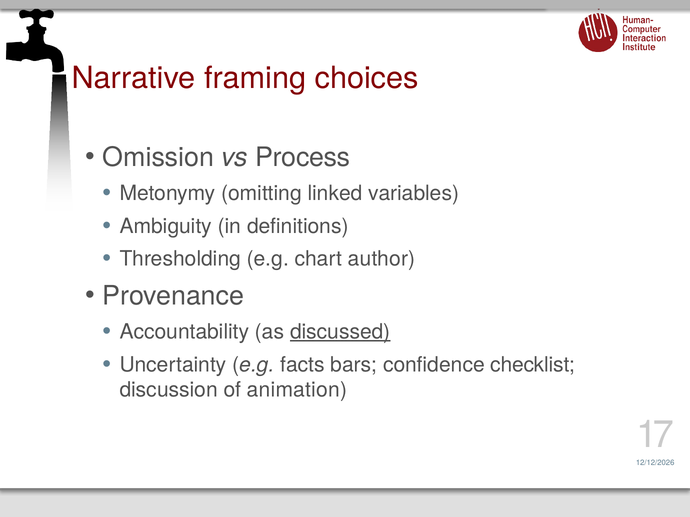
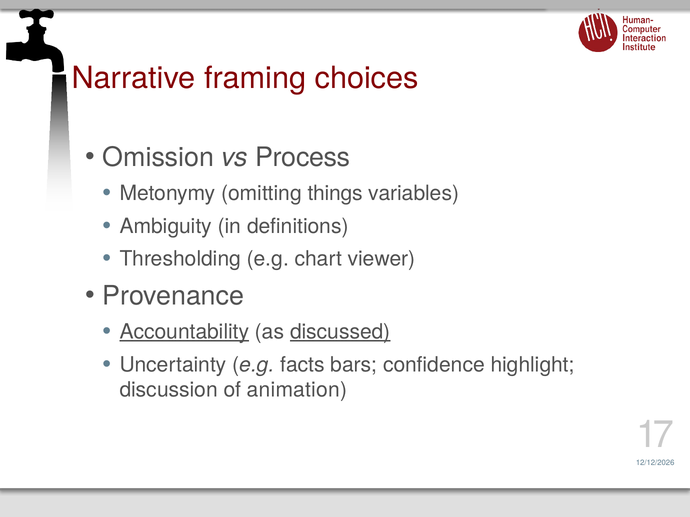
linked: linked -> things (335, 193)
author: author -> viewer (382, 259)
Accountability underline: none -> present (184, 332)
checklist: checklist -> highlight (533, 365)
